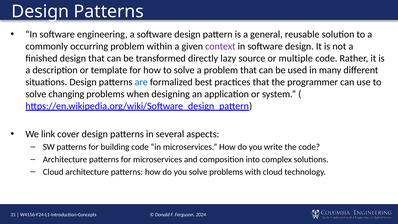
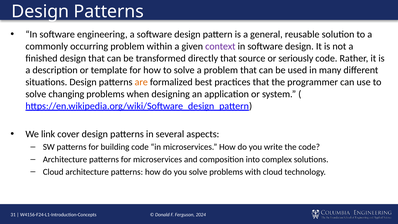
directly lazy: lazy -> that (228, 58)
multiple: multiple -> seriously (296, 58)
are colour: blue -> orange (141, 82)
